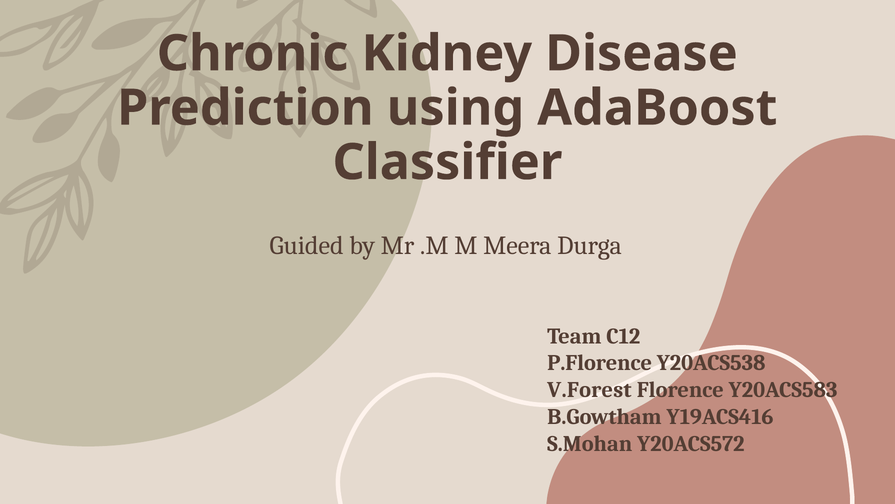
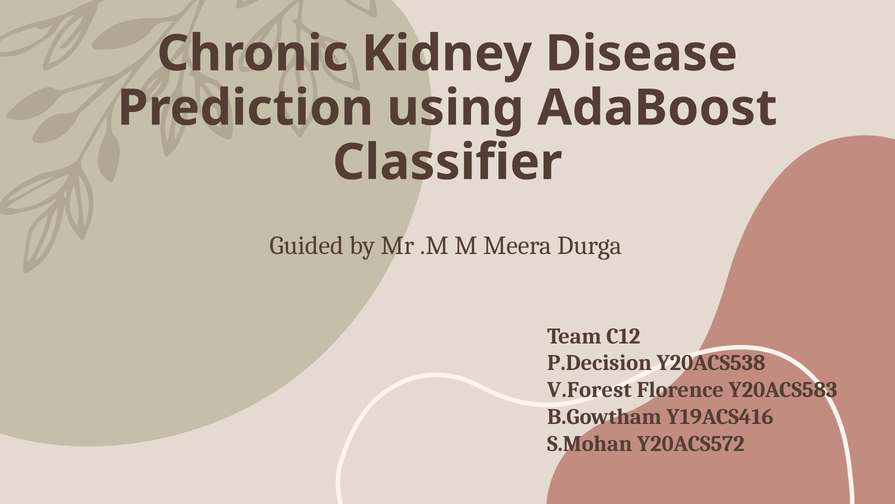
P.Florence: P.Florence -> P.Decision (599, 363)
